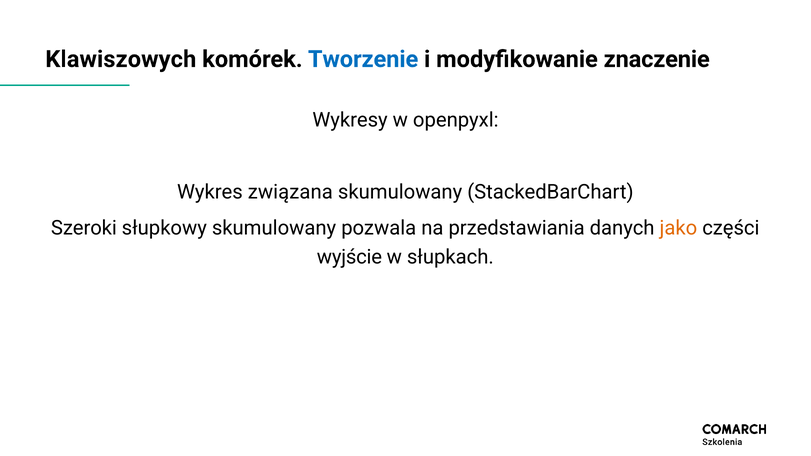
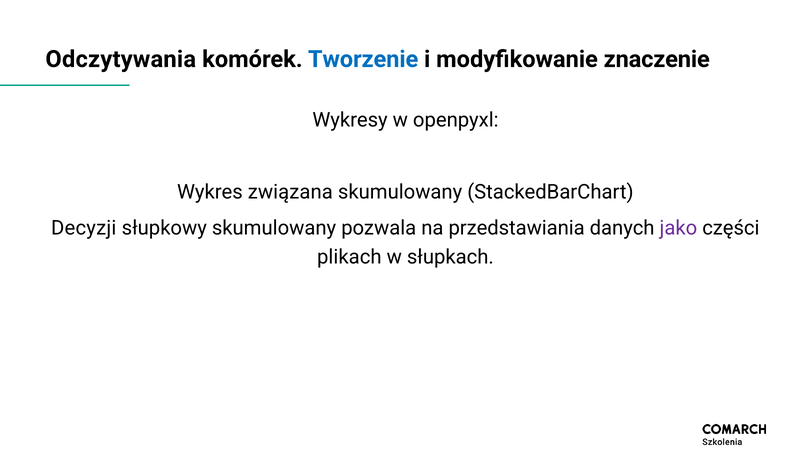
Klawiszowych: Klawiszowych -> Odczytywania (121, 59)
Szeroki: Szeroki -> Decyzji (84, 228)
jako colour: orange -> purple (678, 228)
wyjście: wyjście -> plikach (349, 257)
